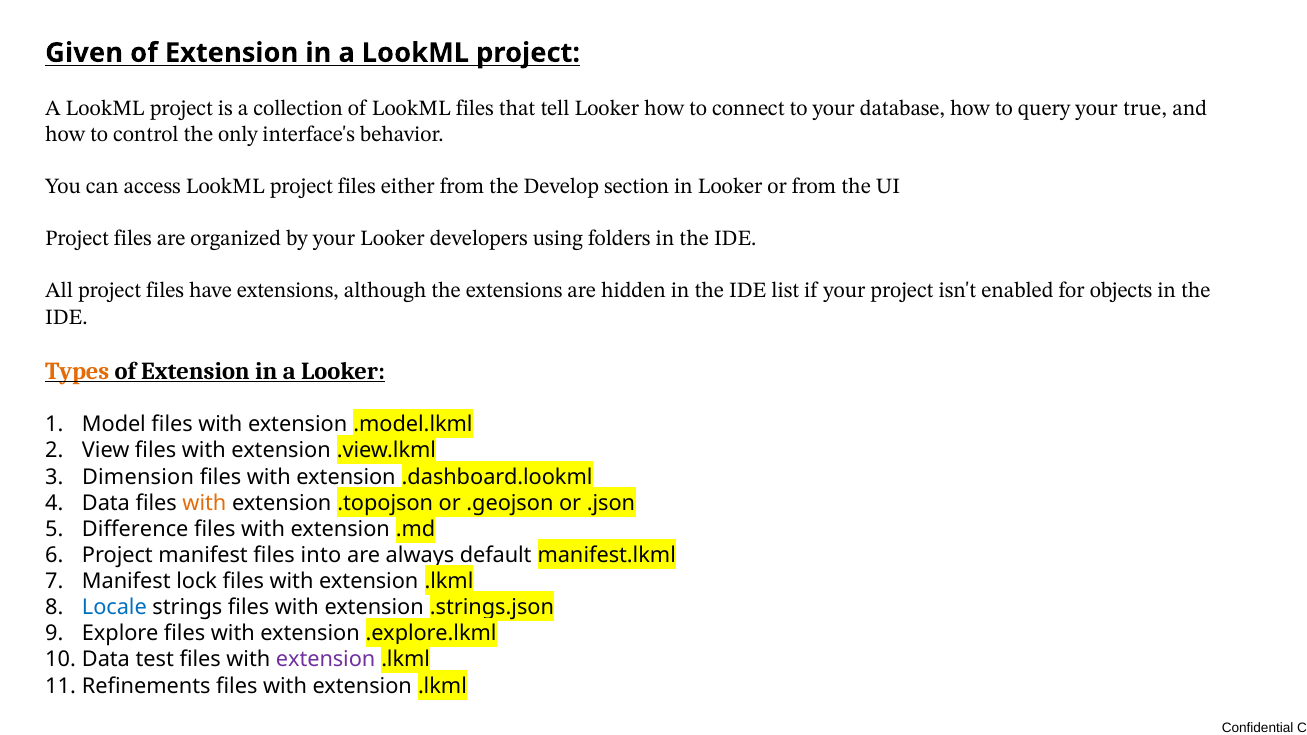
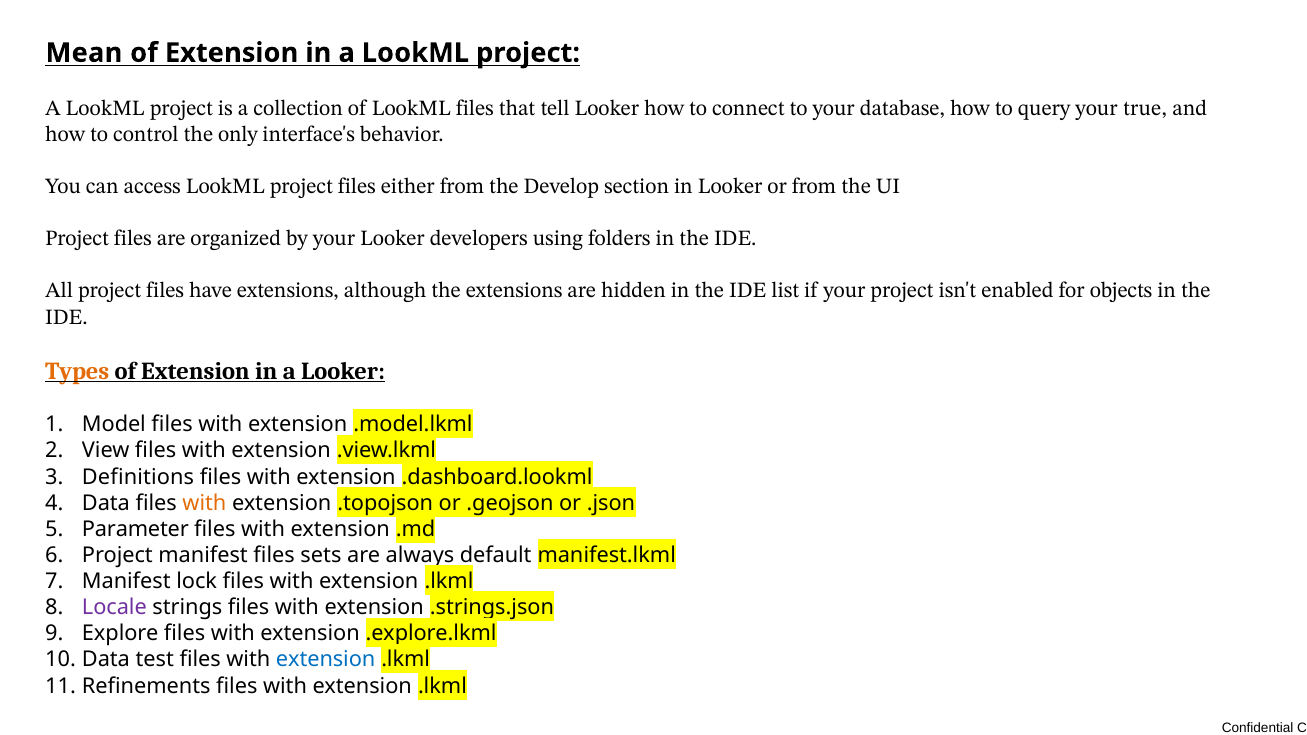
Given: Given -> Mean (84, 53)
Dimension: Dimension -> Definitions (138, 477)
Difference: Difference -> Parameter (135, 529)
into: into -> sets (321, 555)
Locale colour: blue -> purple (114, 608)
extension colour: purple -> blue (326, 660)
